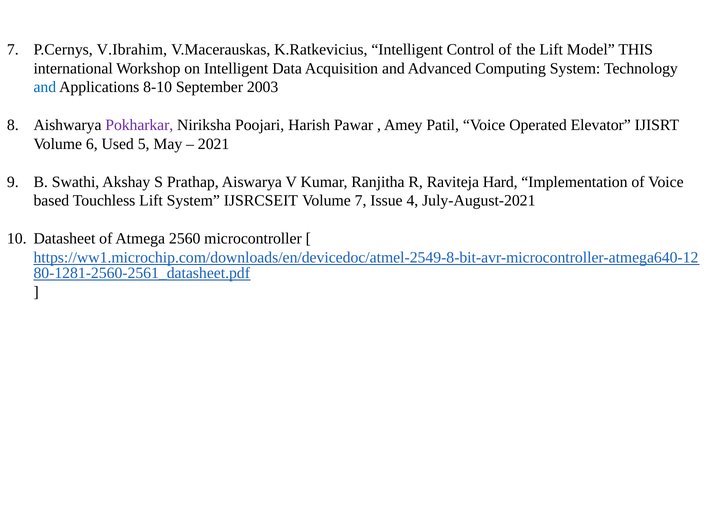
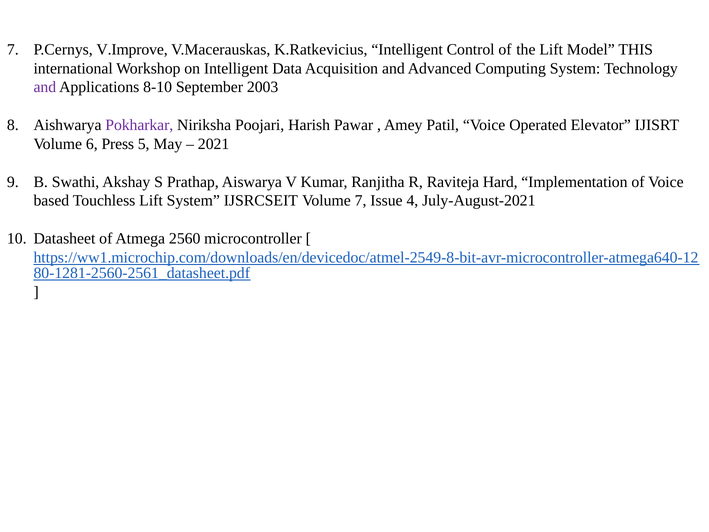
V.Ibrahim: V.Ibrahim -> V.Improve (132, 49)
and colour: blue -> purple (45, 87)
Used: Used -> Press (118, 144)
